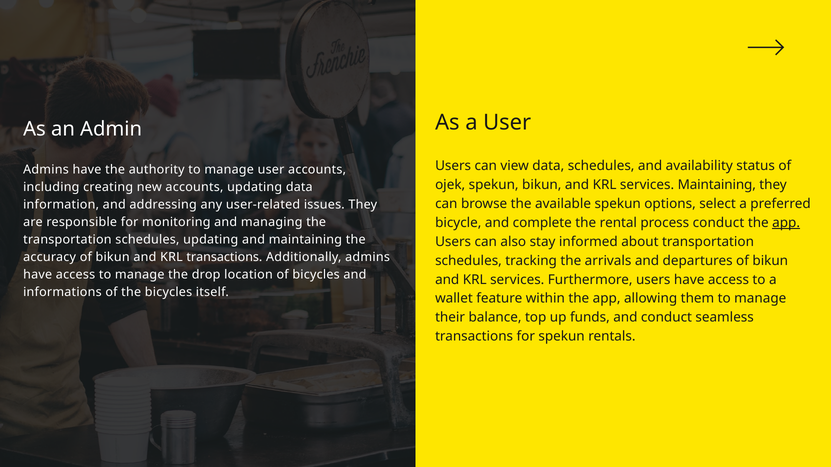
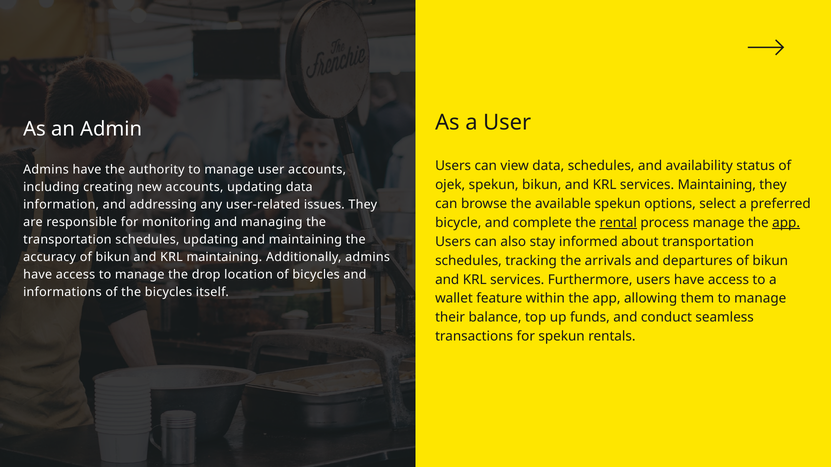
rental underline: none -> present (618, 223)
process conduct: conduct -> manage (719, 223)
KRL transactions: transactions -> maintaining (224, 257)
